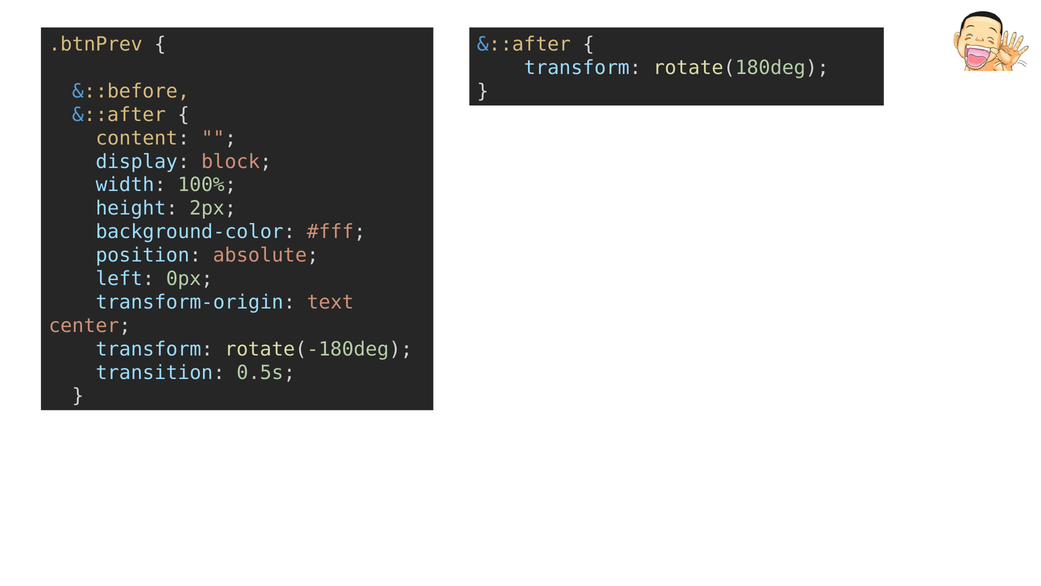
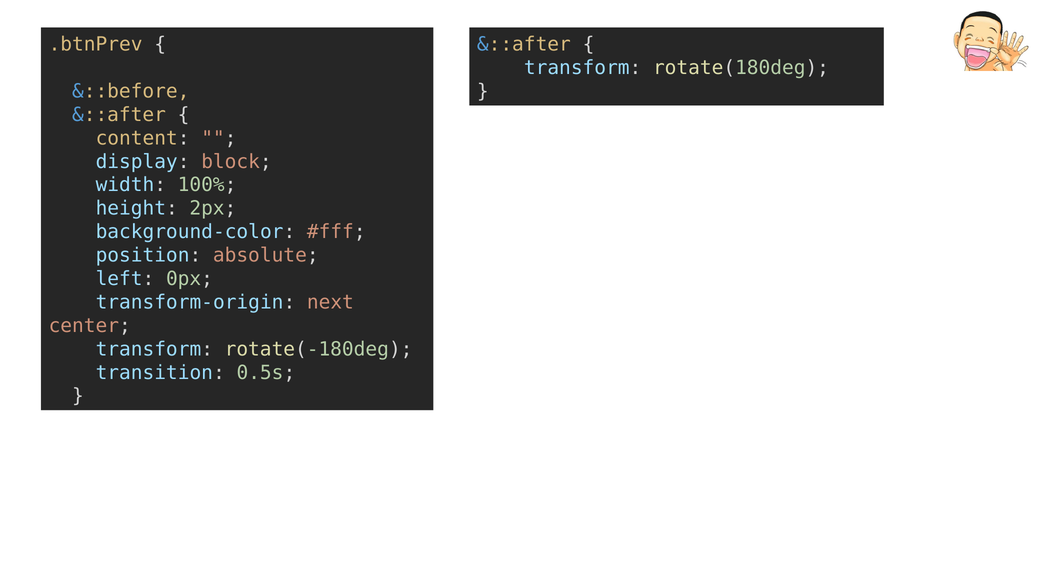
text: text -> next (330, 302)
